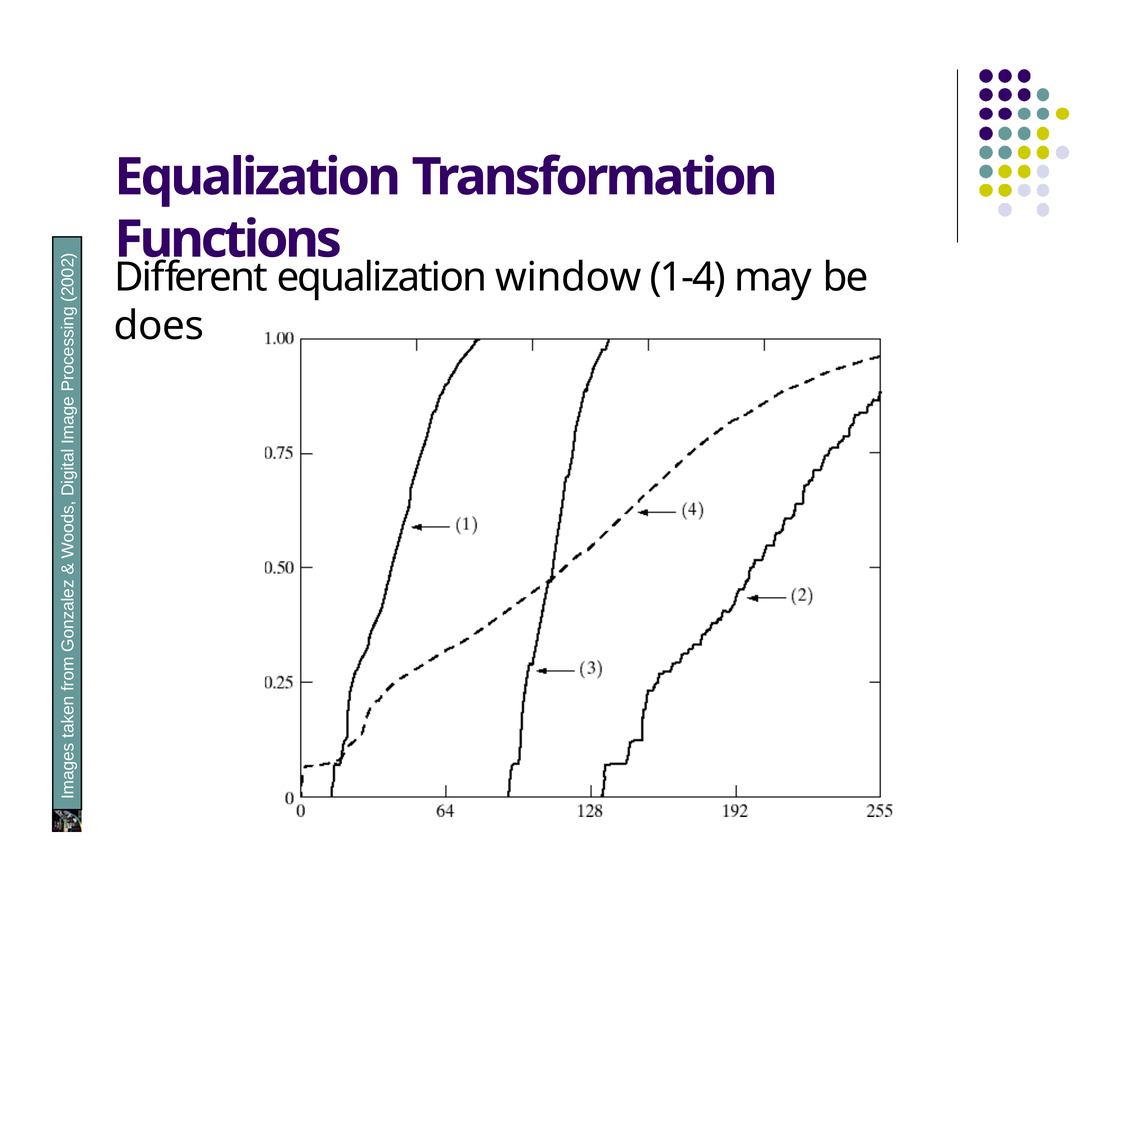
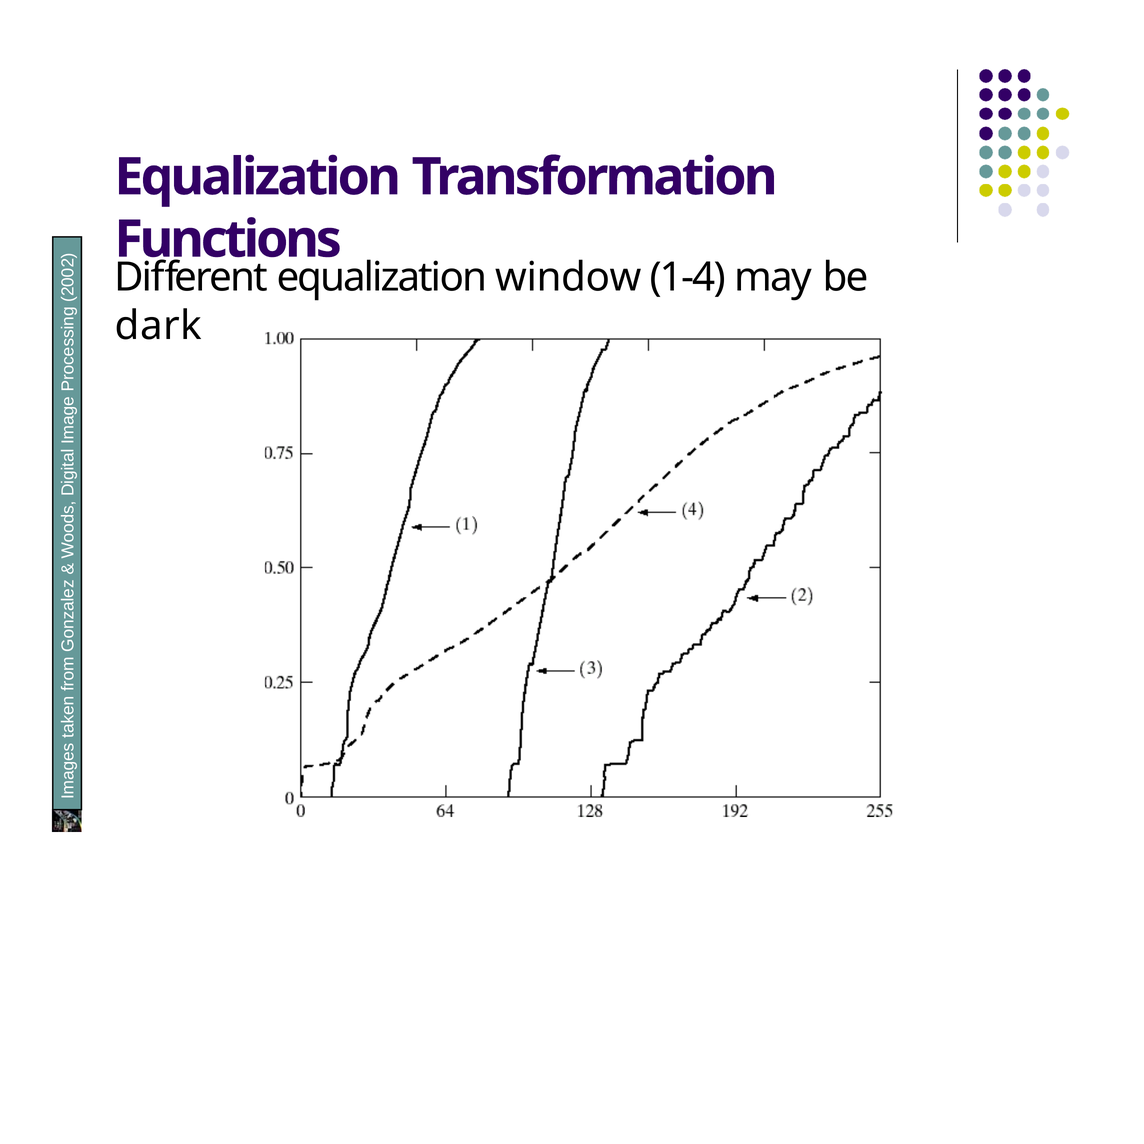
does: does -> dark (158, 326)
